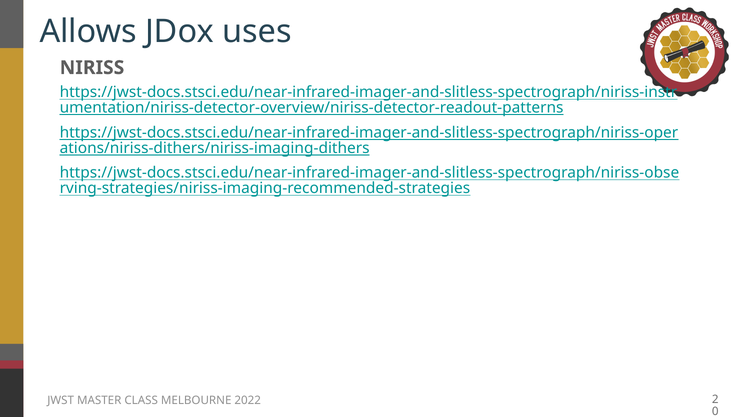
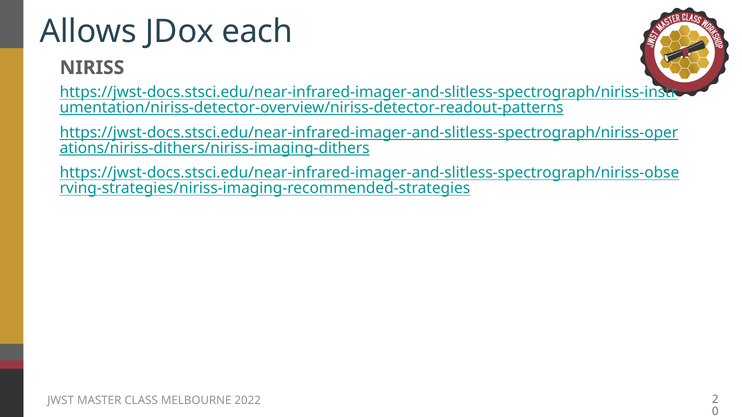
uses: uses -> each (257, 32)
